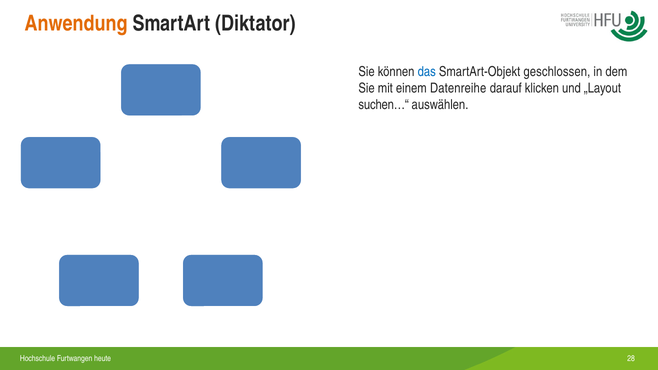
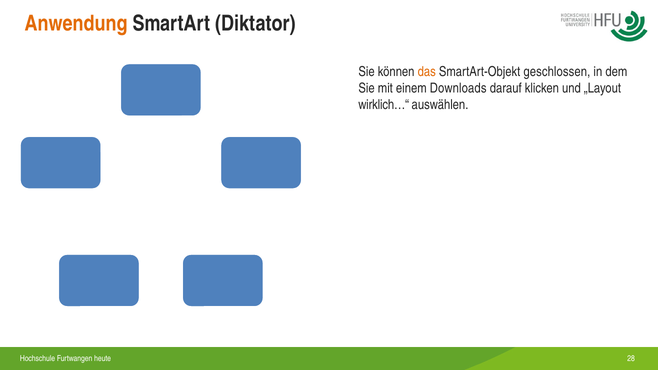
das colour: blue -> orange (427, 72)
Datenreihe: Datenreihe -> Downloads (458, 88)
suchen…“: suchen…“ -> wirklich…“ (384, 105)
